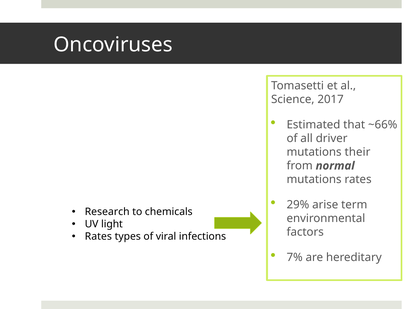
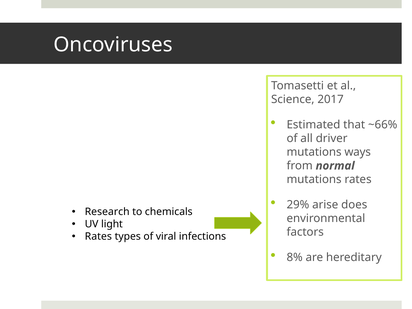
their: their -> ways (358, 152)
term: term -> does (354, 205)
7%: 7% -> 8% (295, 257)
